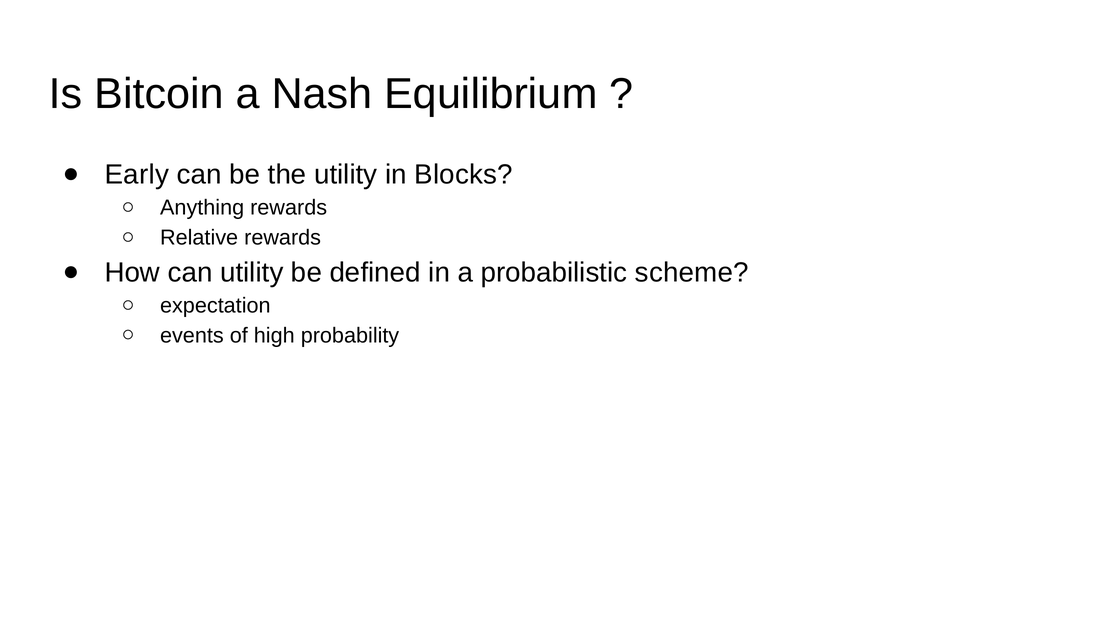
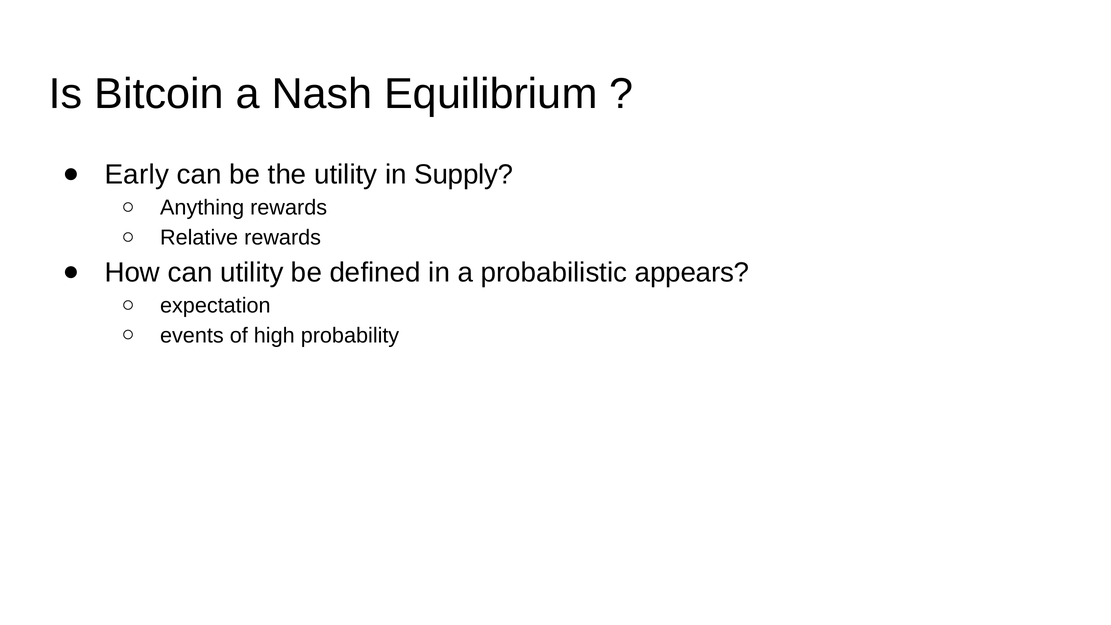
Blocks: Blocks -> Supply (464, 175)
scheme: scheme -> appears (692, 273)
